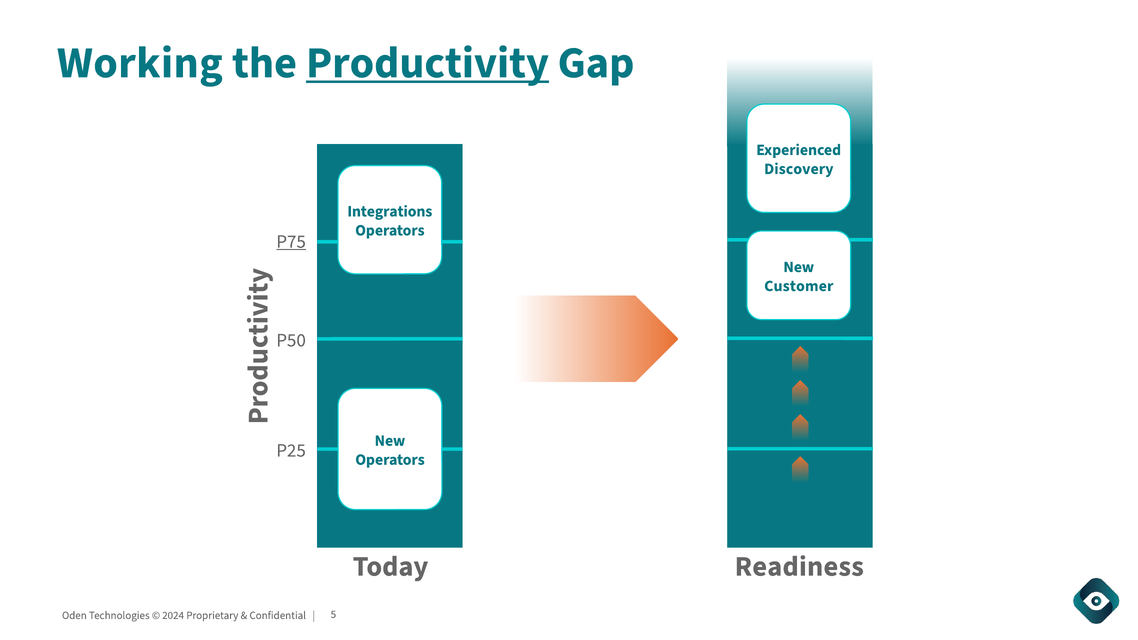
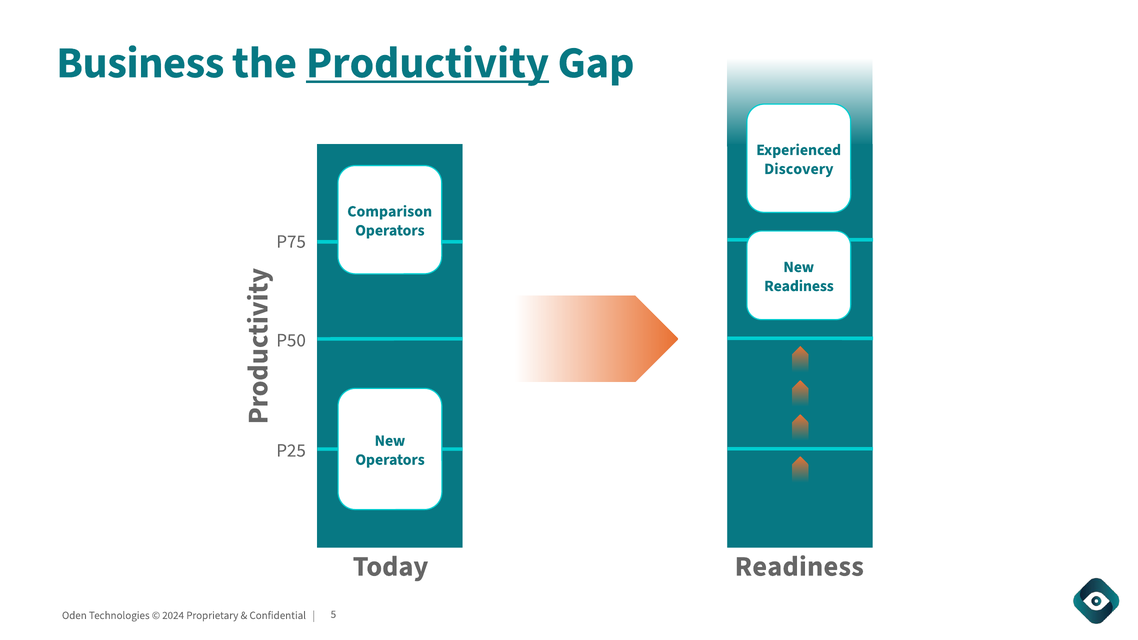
Working: Working -> Business (140, 63)
Integrations: Integrations -> Comparison (390, 211)
P75 underline: present -> none (291, 242)
Customer: Customer -> Readiness (799, 286)
